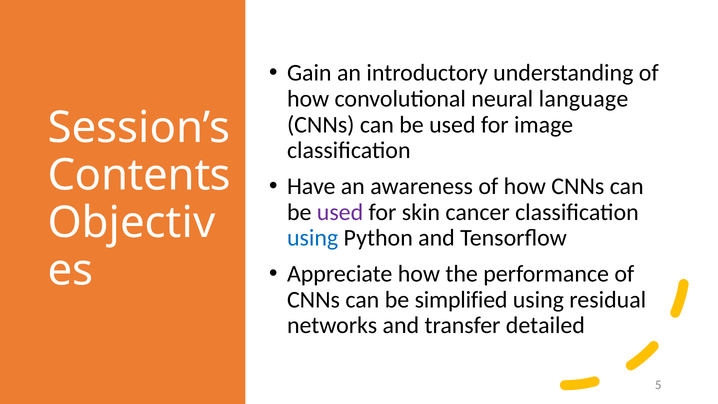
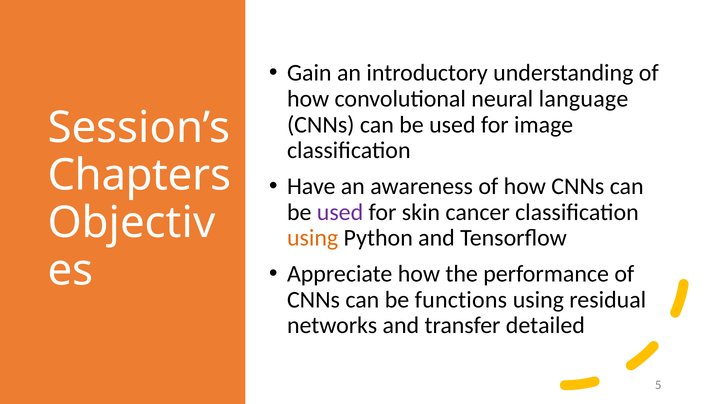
Contents: Contents -> Chapters (139, 175)
using colour: blue -> orange (313, 238)
simplified: simplified -> functions (461, 300)
